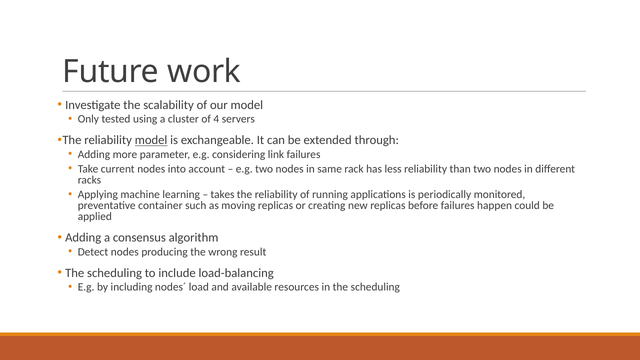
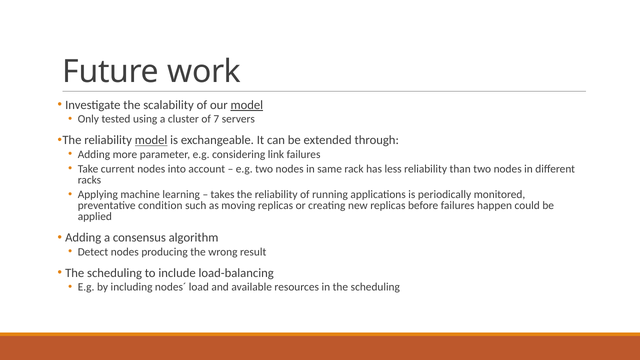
model underline: none -> present (247, 105)
4: 4 -> 7 (216, 119)
container: container -> condition (160, 206)
